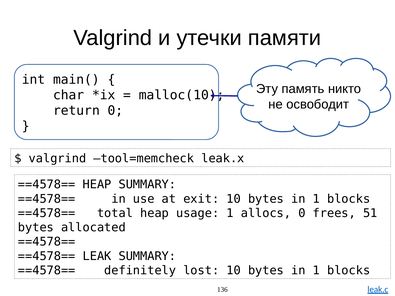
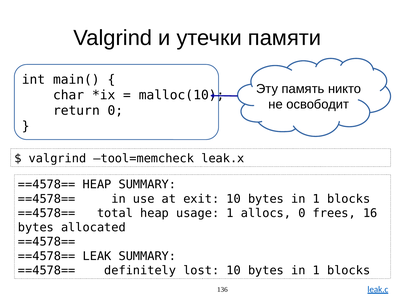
51: 51 -> 16 (370, 213)
